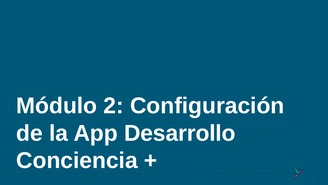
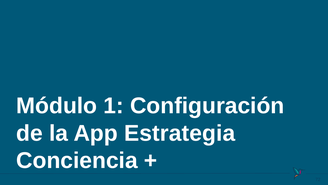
2: 2 -> 1 (114, 106)
Desarrollo: Desarrollo -> Estrategia (180, 133)
